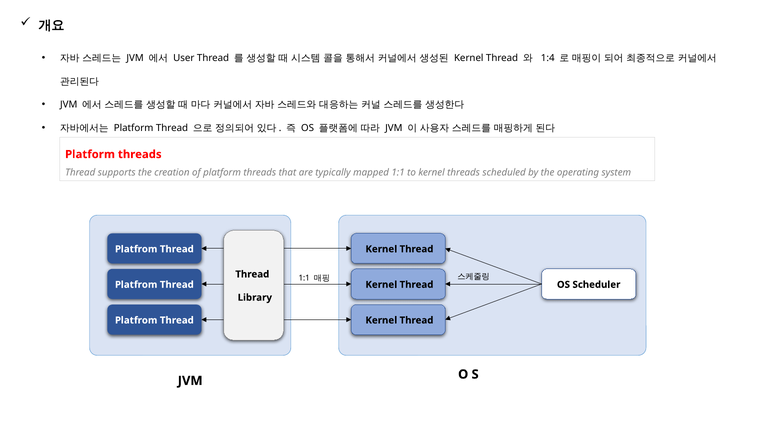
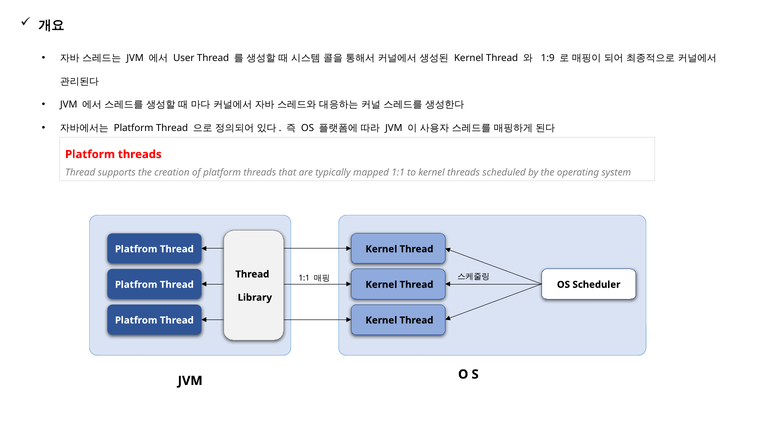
1:4: 1:4 -> 1:9 (548, 58)
